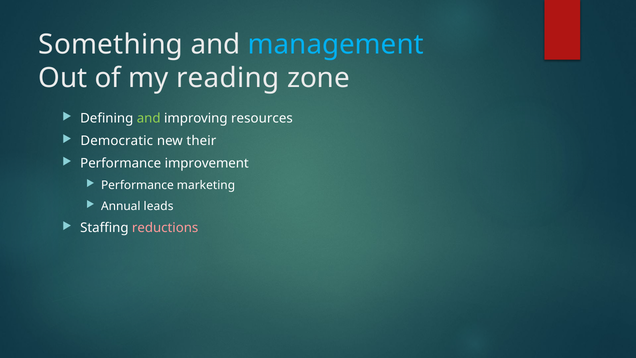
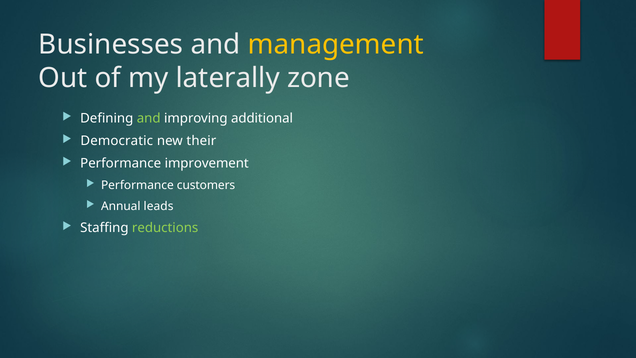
Something: Something -> Businesses (111, 45)
management colour: light blue -> yellow (336, 45)
reading: reading -> laterally (228, 78)
resources: resources -> additional (262, 118)
marketing: marketing -> customers (206, 185)
reductions colour: pink -> light green (165, 228)
